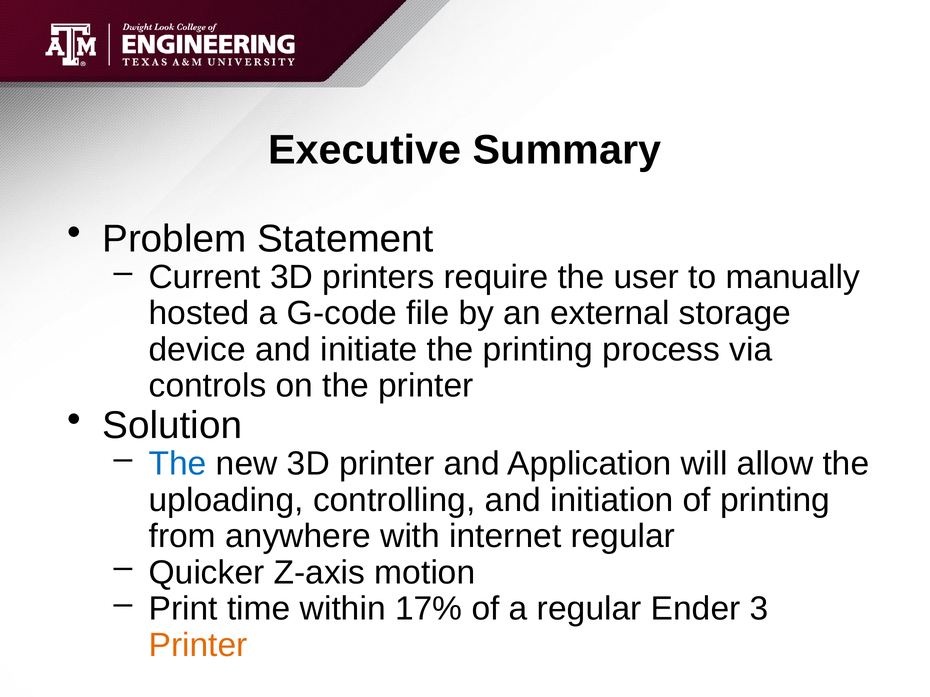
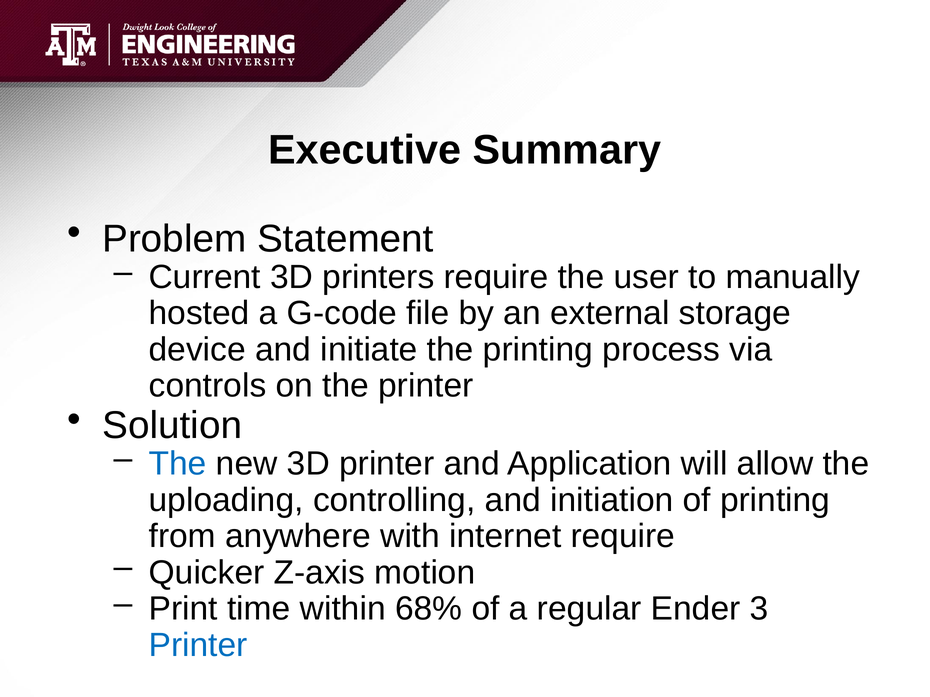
internet regular: regular -> require (623, 537)
17%: 17% -> 68% (429, 609)
Printer colour: orange -> blue (198, 645)
